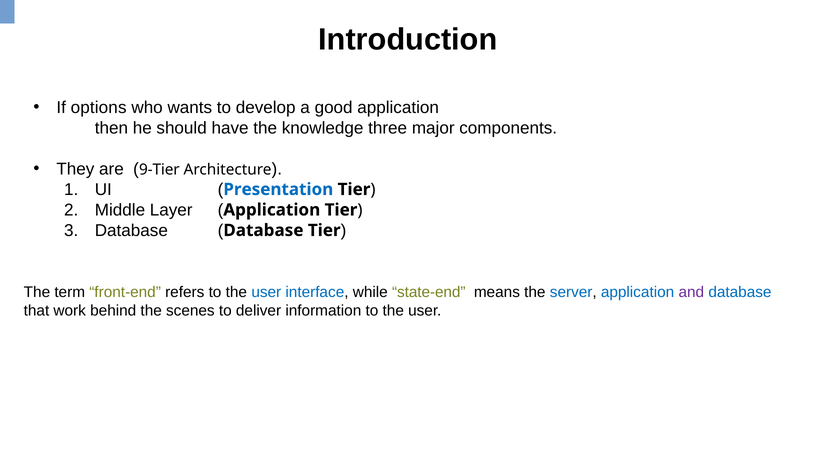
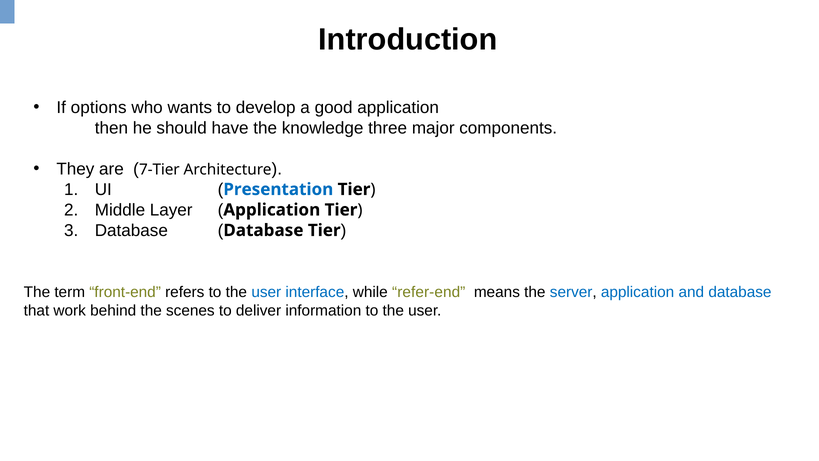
9-Tier: 9-Tier -> 7-Tier (159, 169)
state-end: state-end -> refer-end (429, 292)
and colour: purple -> blue (691, 292)
